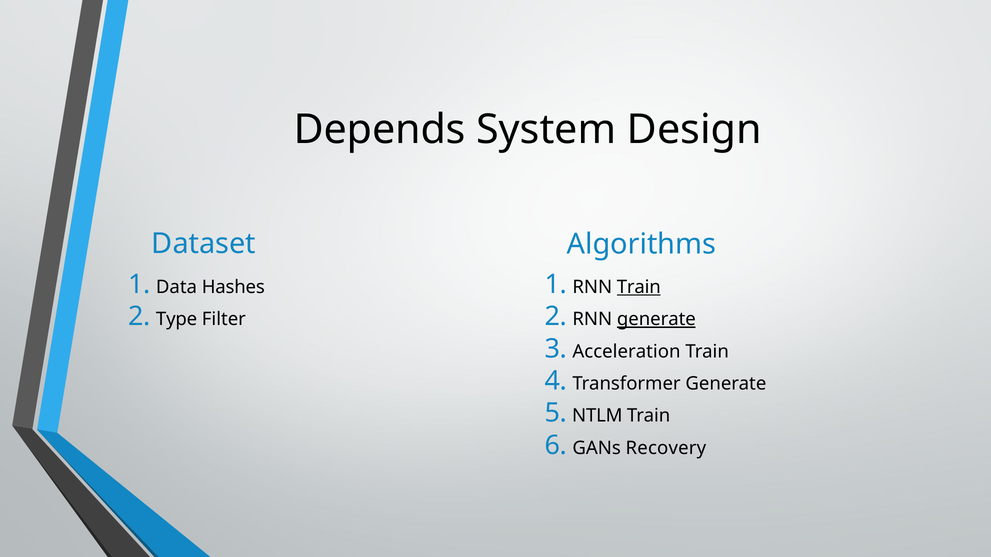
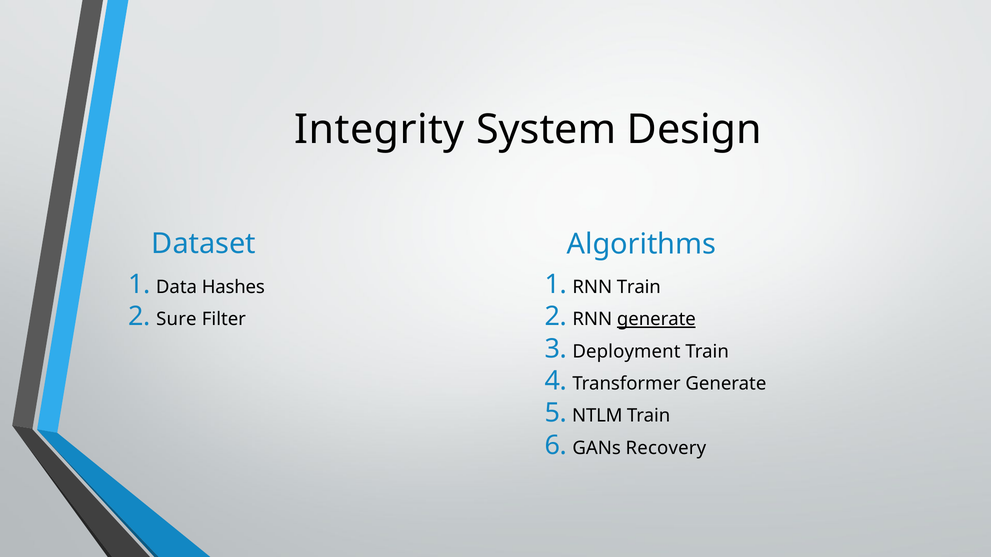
Depends: Depends -> Integrity (379, 130)
Train underline: present -> none (639, 287)
Type: Type -> Sure (176, 319)
Acceleration: Acceleration -> Deployment (626, 352)
